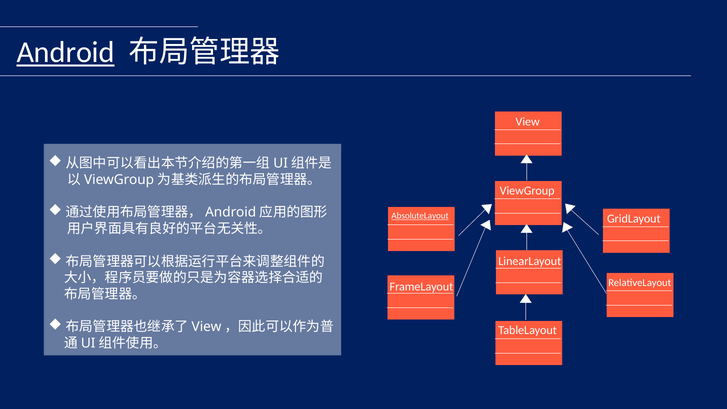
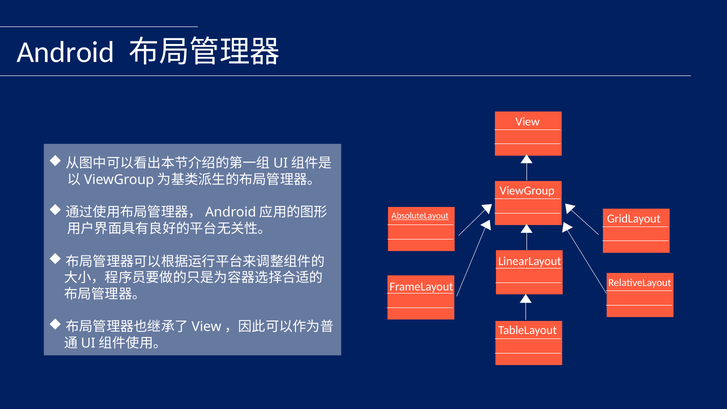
Android underline: present -> none (66, 52)
